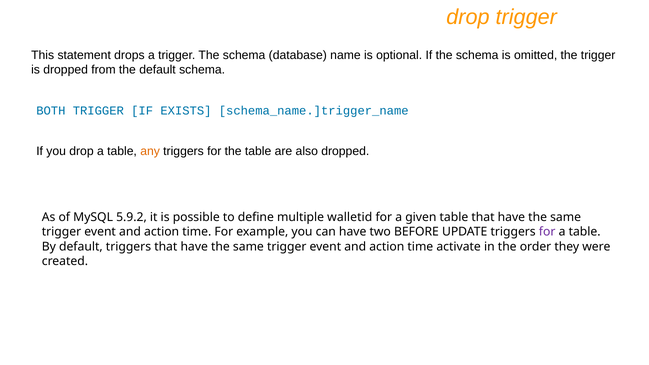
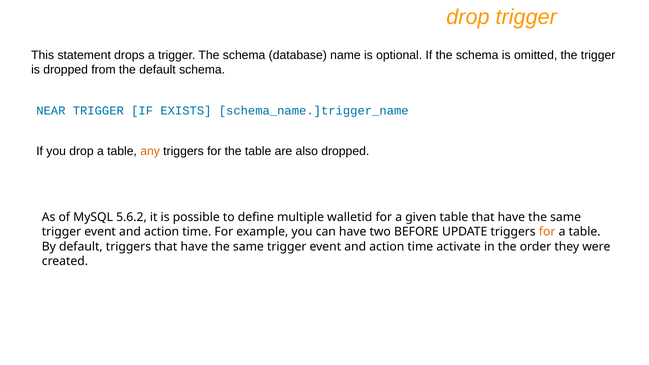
BOTH: BOTH -> NEAR (51, 111)
5.9.2: 5.9.2 -> 5.6.2 (131, 217)
for colour: purple -> orange (547, 232)
